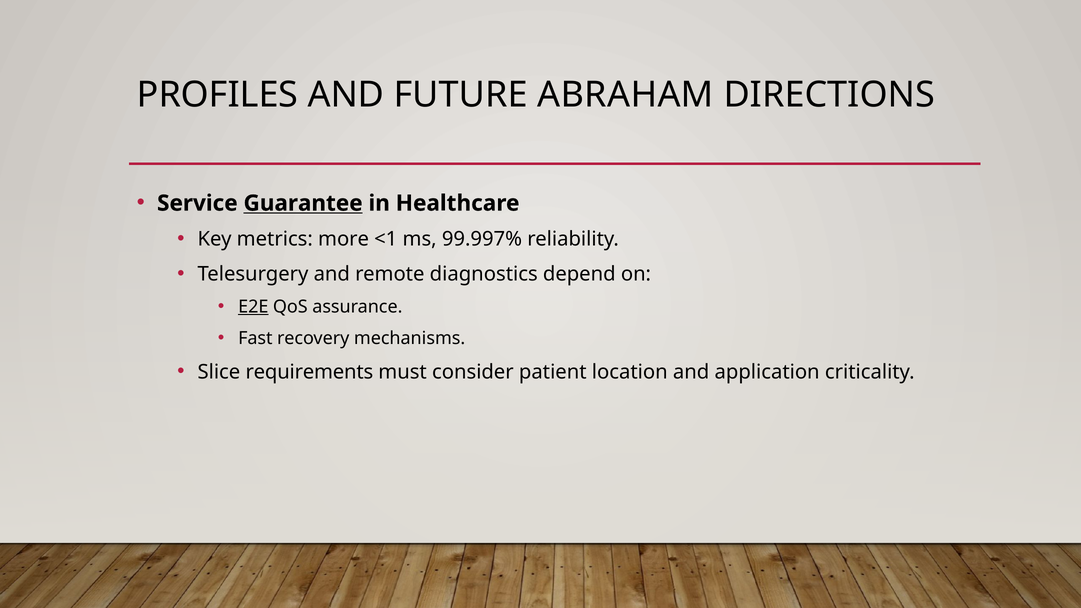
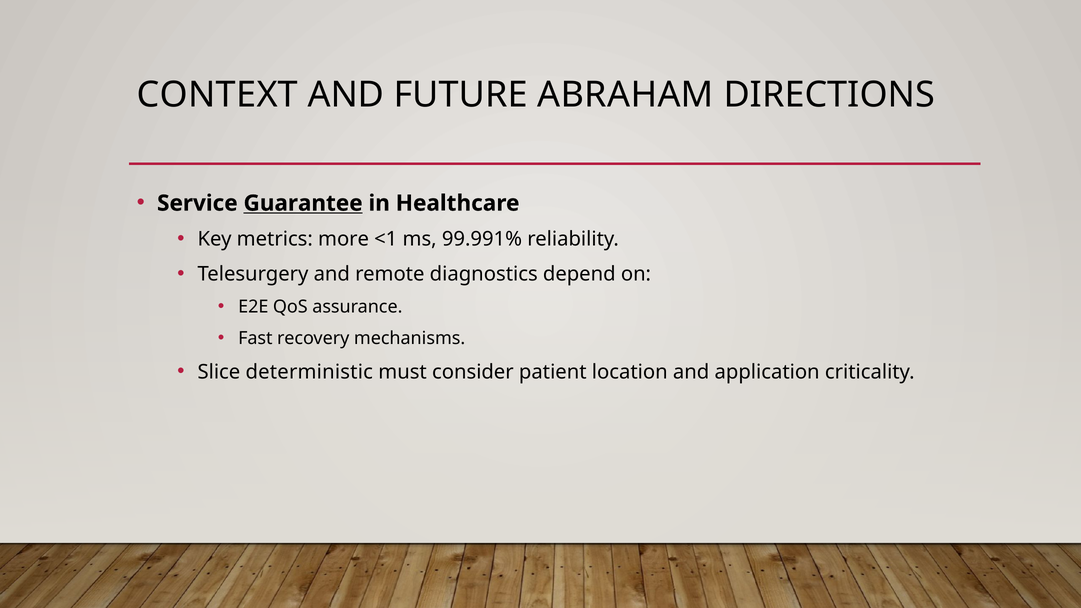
PROFILES: PROFILES -> CONTEXT (217, 95)
99.997%: 99.997% -> 99.991% (482, 239)
E2E underline: present -> none (253, 307)
requirements: requirements -> deterministic (309, 372)
